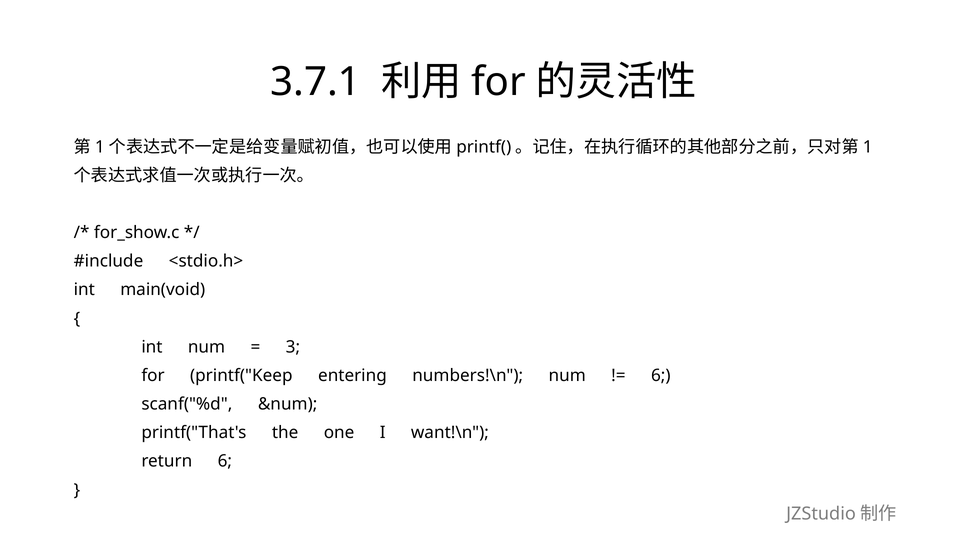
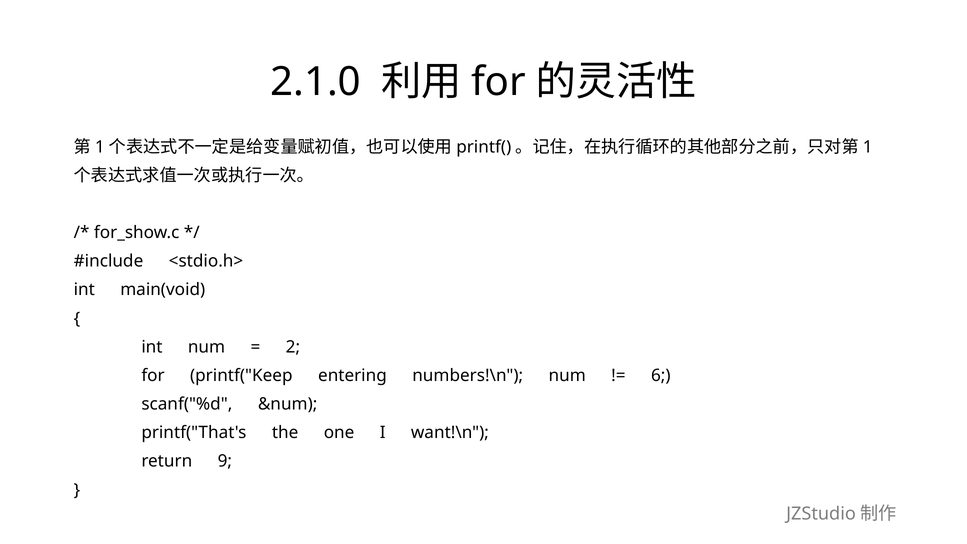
3.7.1: 3.7.1 -> 2.1.0 (316, 82)
3: 3 -> 2 (293, 347)
return 6: 6 -> 9 (225, 461)
